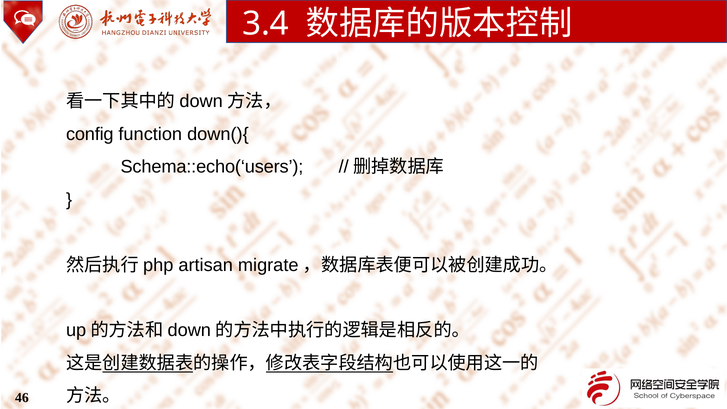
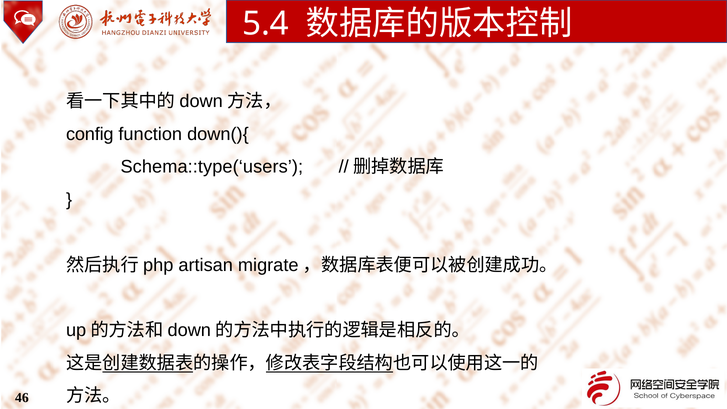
3.4: 3.4 -> 5.4 (266, 24)
Schema::echo(‘users: Schema::echo(‘users -> Schema::type(‘users (212, 167)
